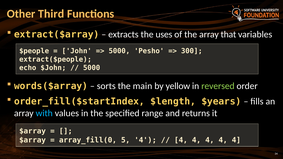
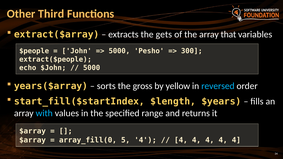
uses: uses -> gets (164, 34)
words($array: words($array -> years($array (51, 86)
main: main -> gross (143, 86)
reversed colour: light green -> light blue (218, 86)
order_fill($startIndex: order_fill($startIndex -> start_fill($startIndex (79, 101)
